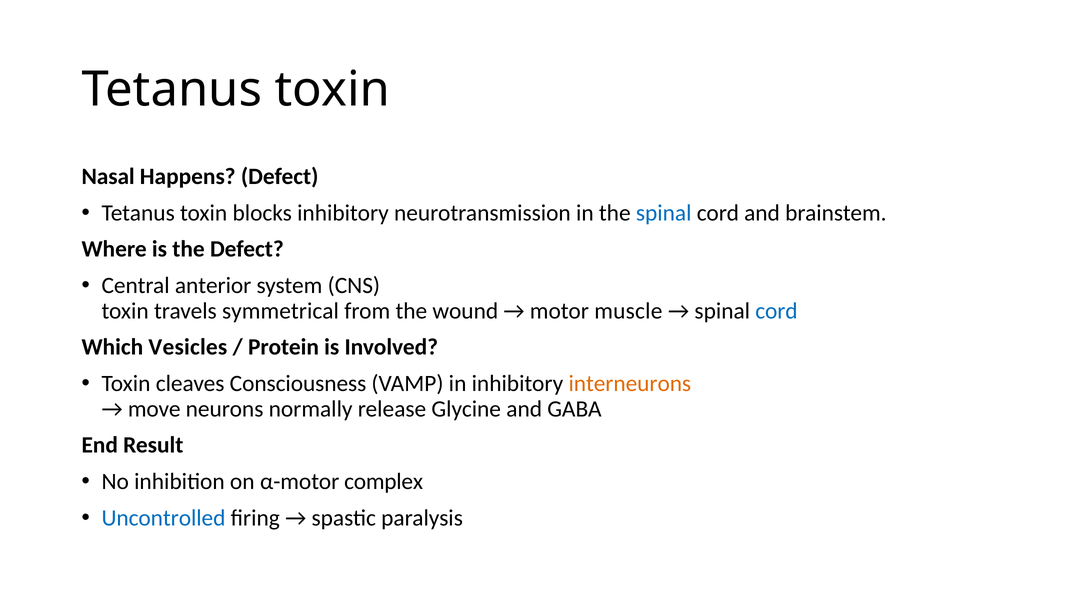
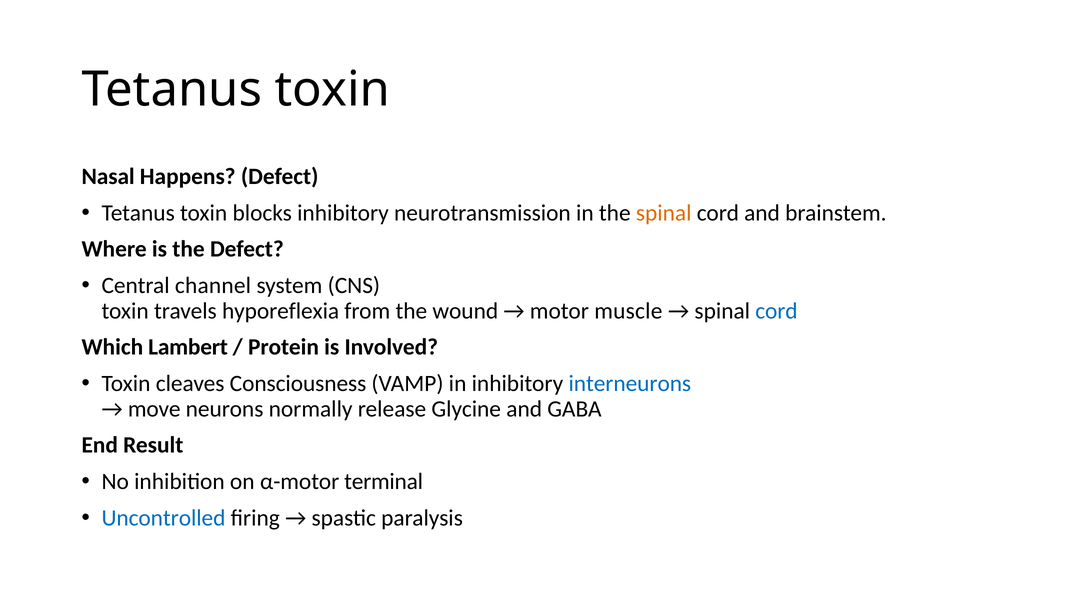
spinal colour: blue -> orange (664, 213)
anterior: anterior -> channel (213, 286)
symmetrical: symmetrical -> hyporeflexia (281, 311)
Vesicles: Vesicles -> Lambert (188, 347)
interneurons colour: orange -> blue (630, 384)
complex: complex -> terminal (384, 482)
